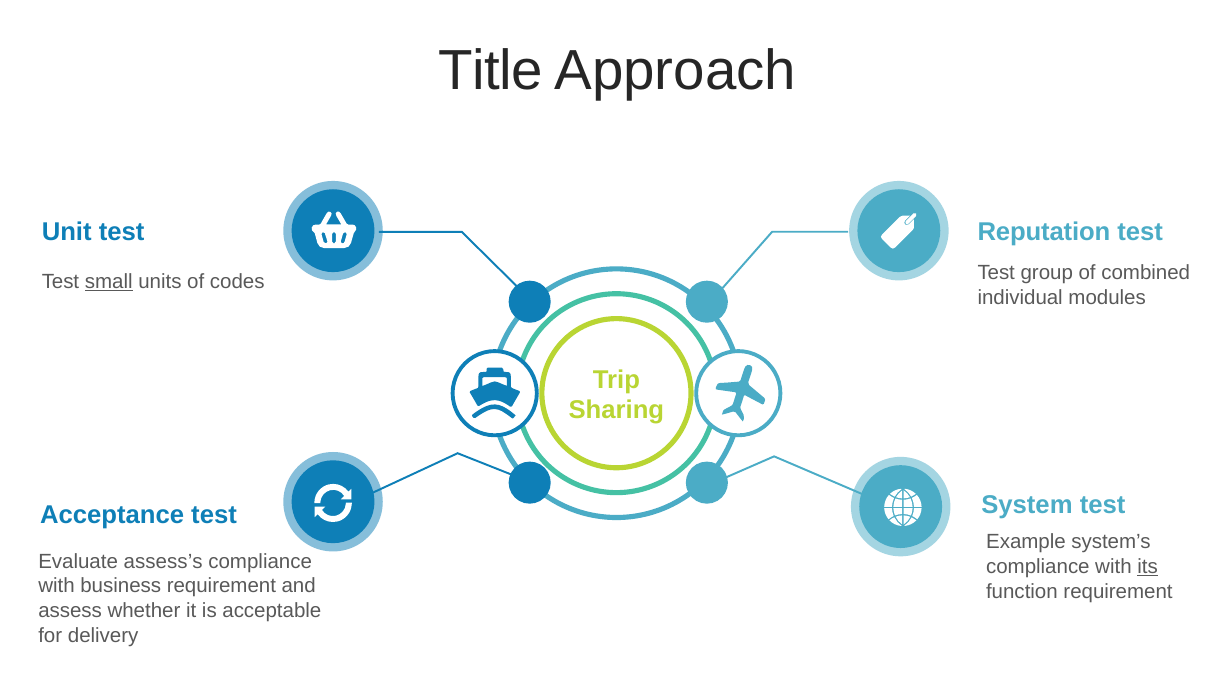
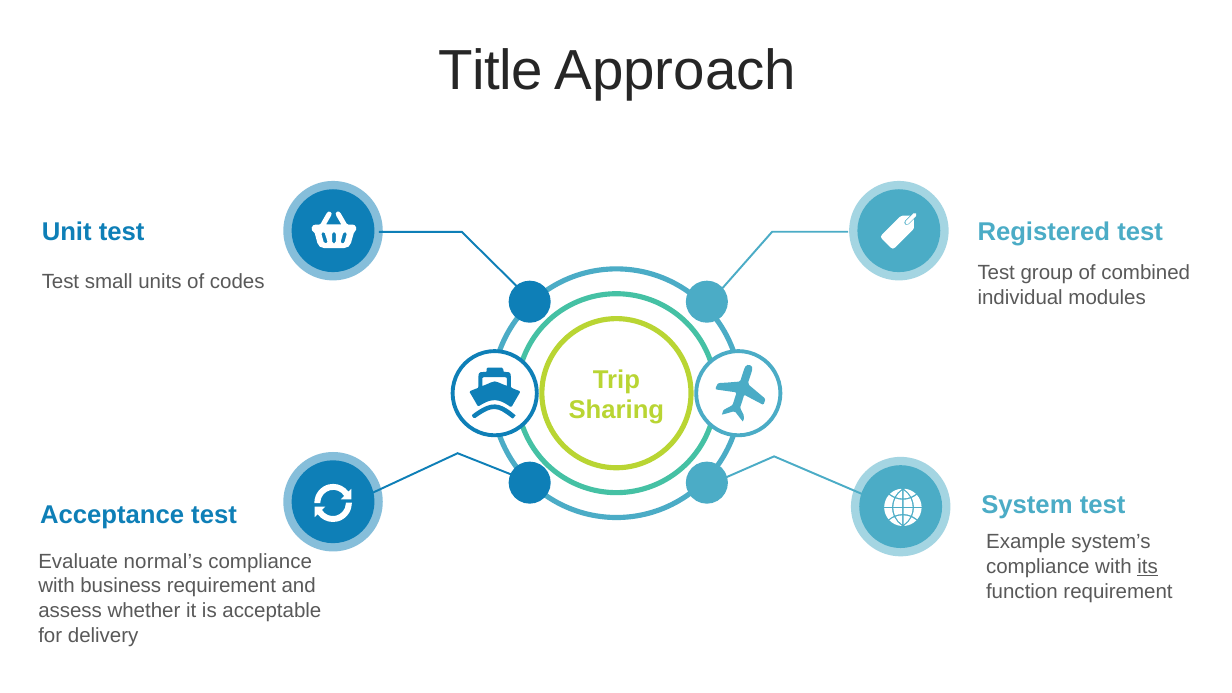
Reputation: Reputation -> Registered (1044, 232)
small underline: present -> none (109, 281)
assess’s: assess’s -> normal’s (163, 561)
